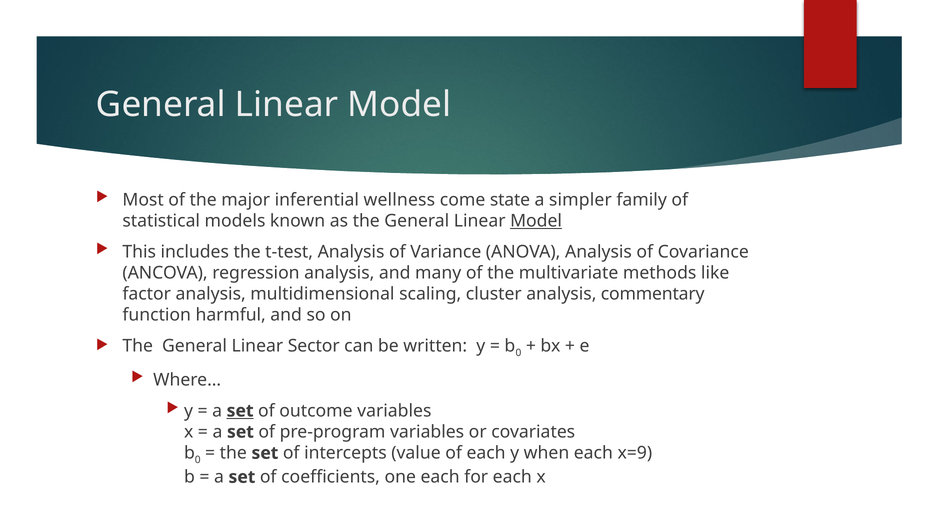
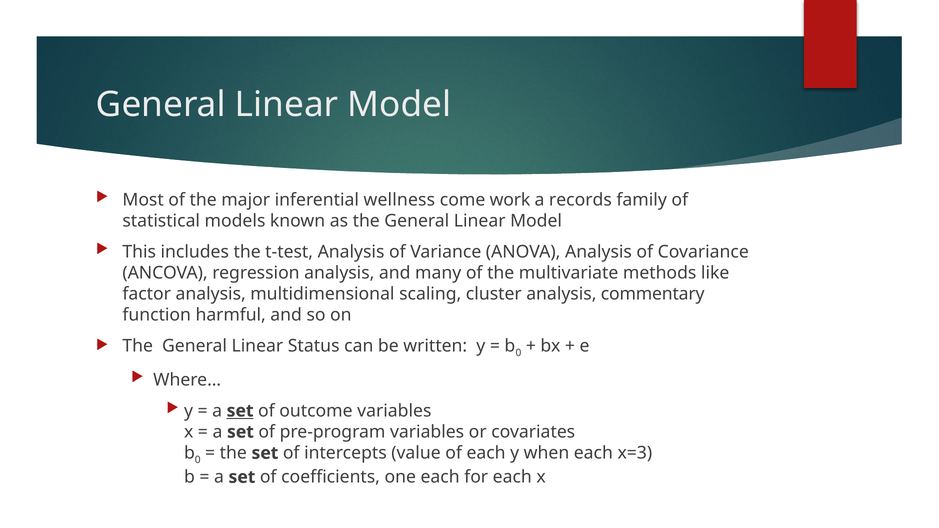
state: state -> work (510, 200)
simpler: simpler -> records (580, 200)
Model underline: present -> none (536, 221)
Sector: Sector -> Status (314, 346)
x=9: x=9 -> x=3 (635, 453)
